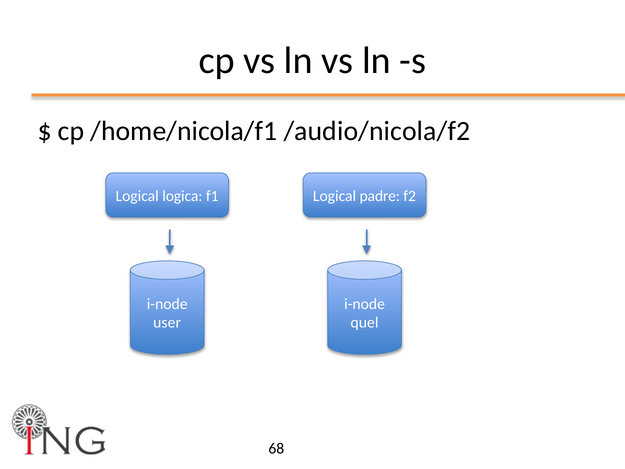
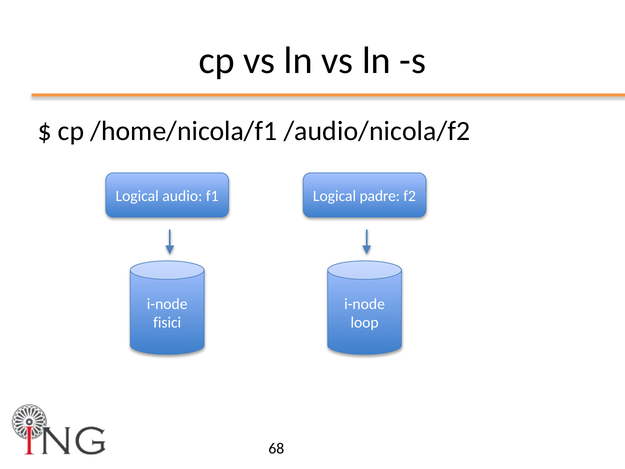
logica: logica -> audio (182, 196)
user: user -> fisici (167, 323)
quel: quel -> loop (365, 323)
